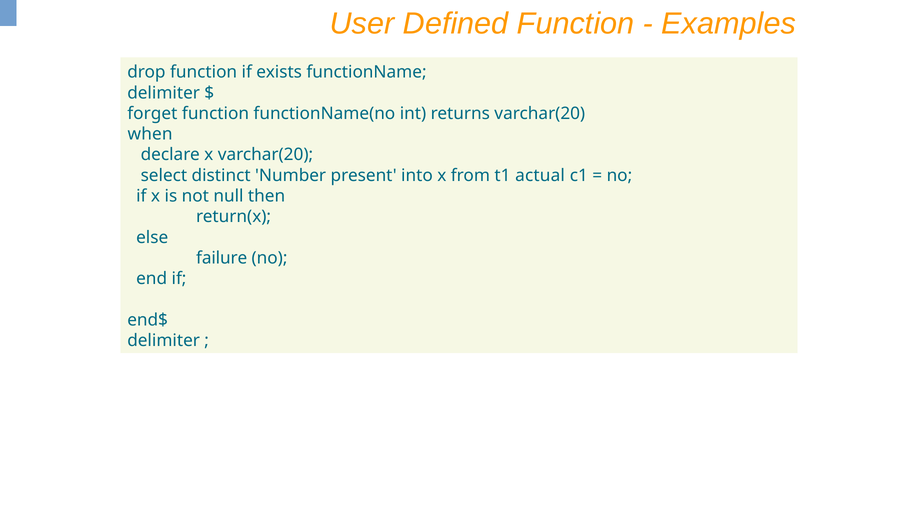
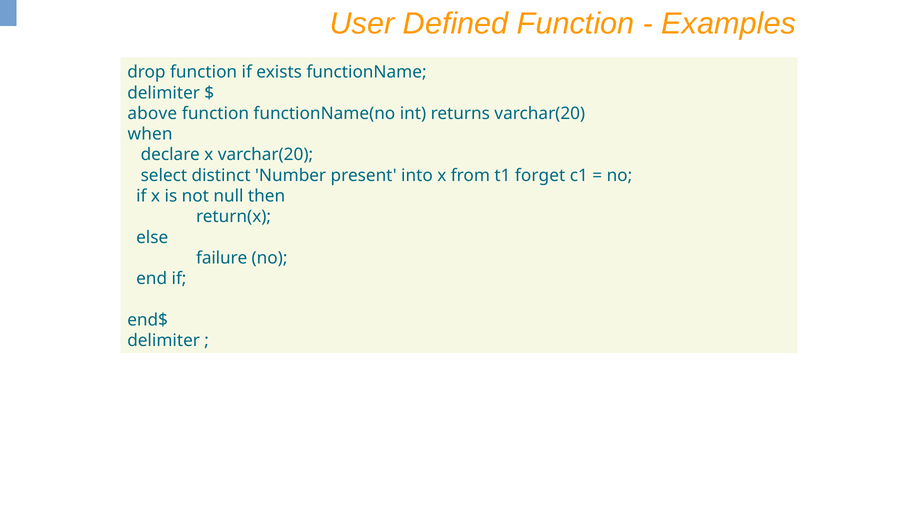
forget: forget -> above (152, 114)
actual: actual -> forget (540, 176)
